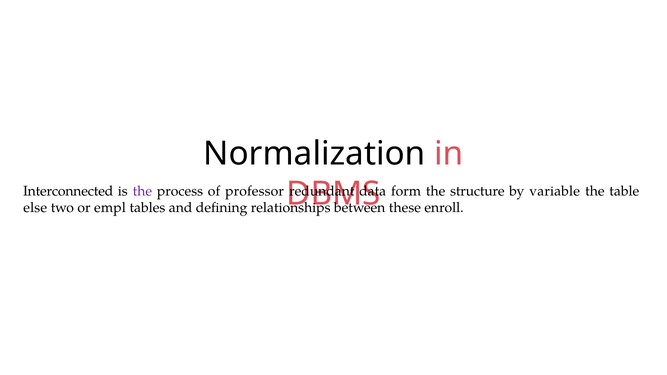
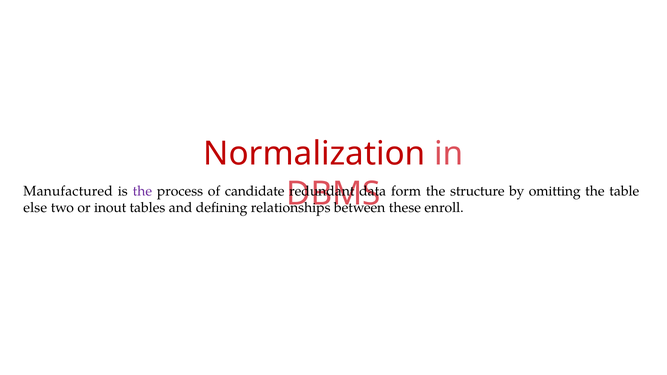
Normalization colour: black -> red (315, 154)
Interconnected: Interconnected -> Manufactured (68, 191)
professor: professor -> candidate (255, 191)
variable: variable -> omitting (555, 191)
empl: empl -> inout (110, 208)
